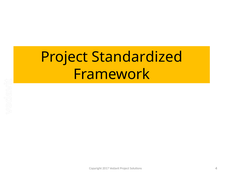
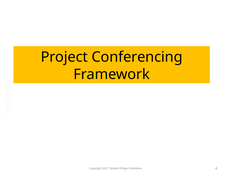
Standardized: Standardized -> Conferencing (137, 57)
